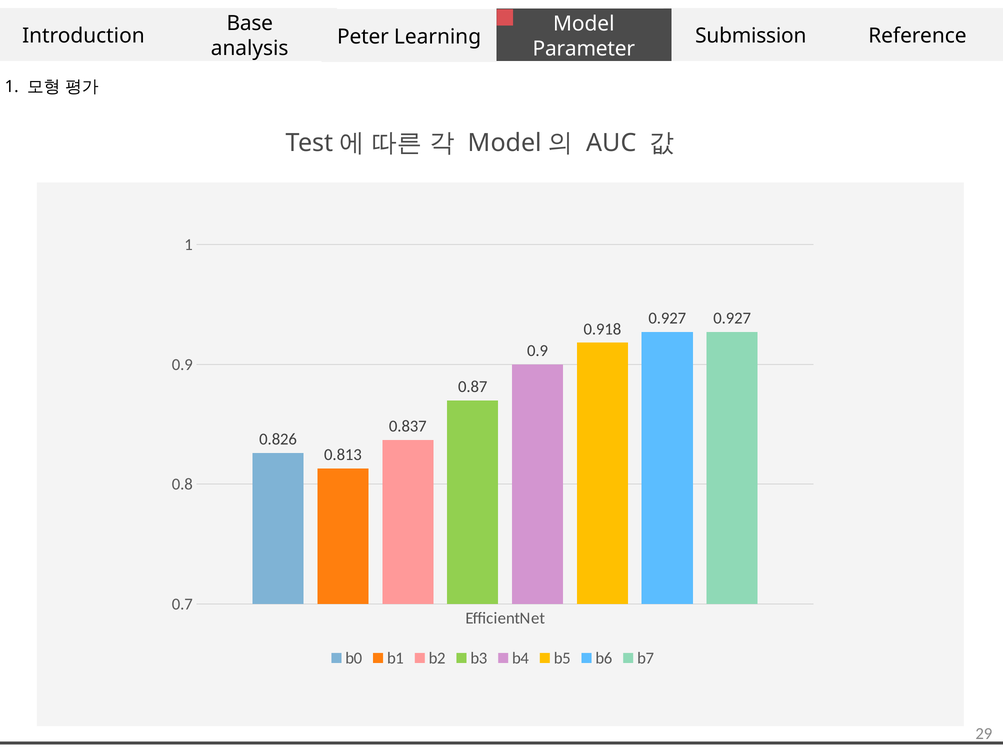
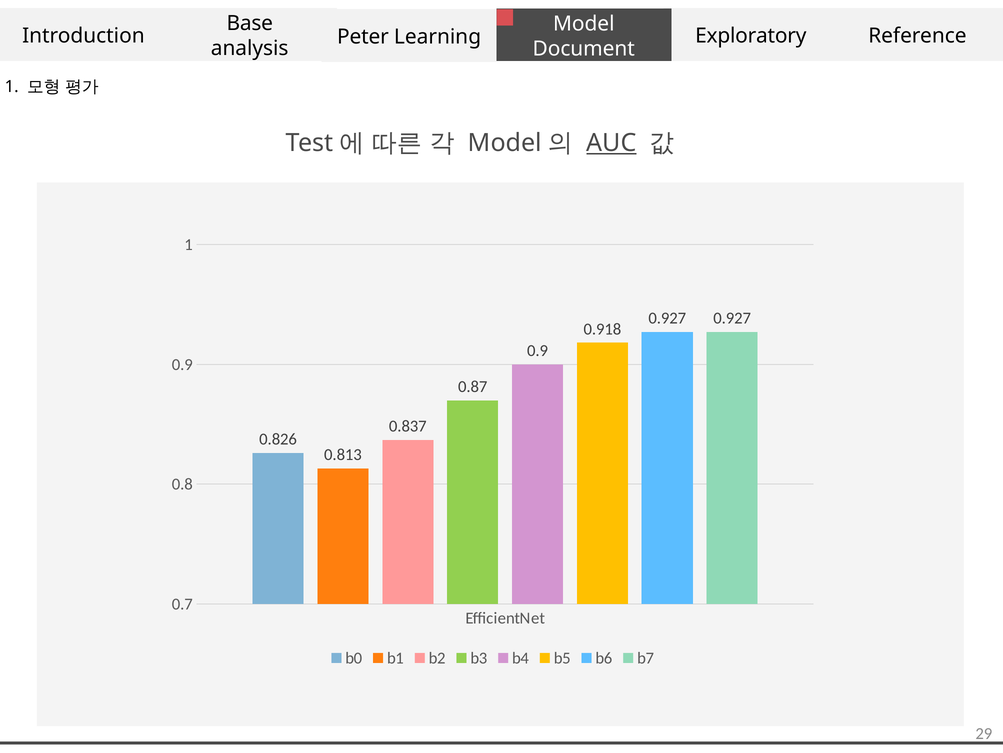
Submission: Submission -> Exploratory (751, 36)
Parameter: Parameter -> Document (584, 49)
AUC underline: none -> present (611, 143)
